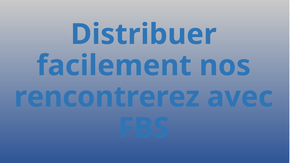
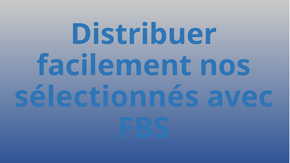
rencontrerez: rencontrerez -> sélectionnés (107, 97)
